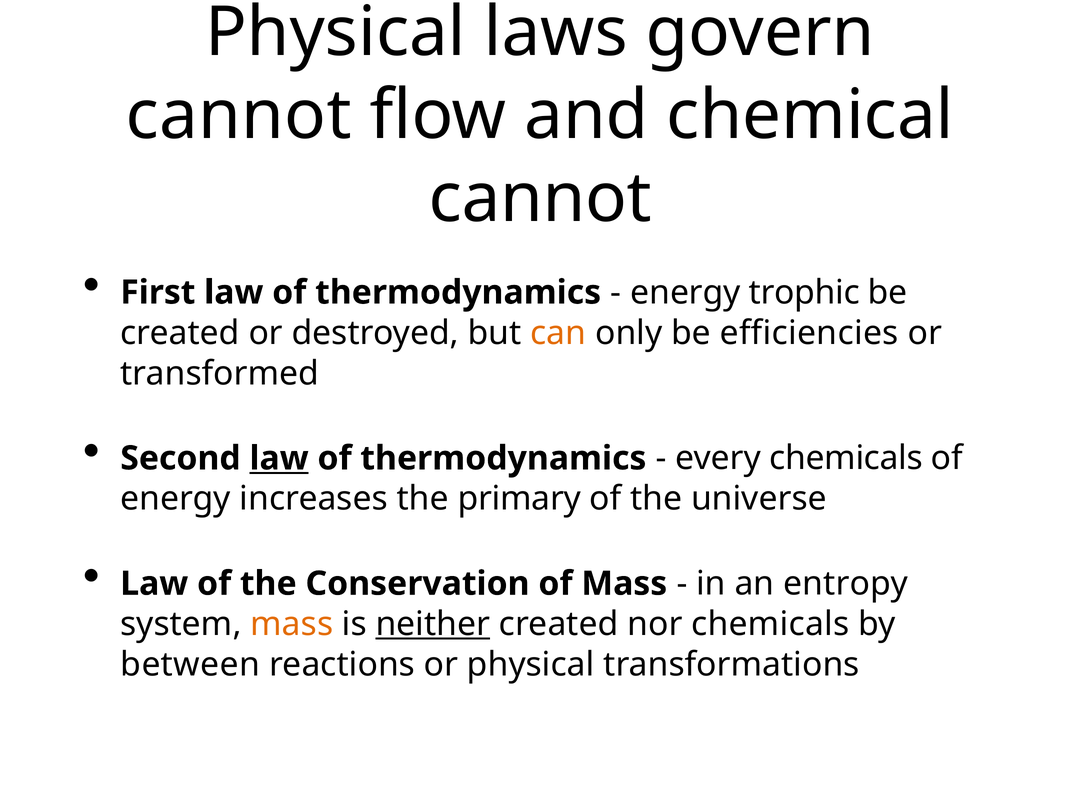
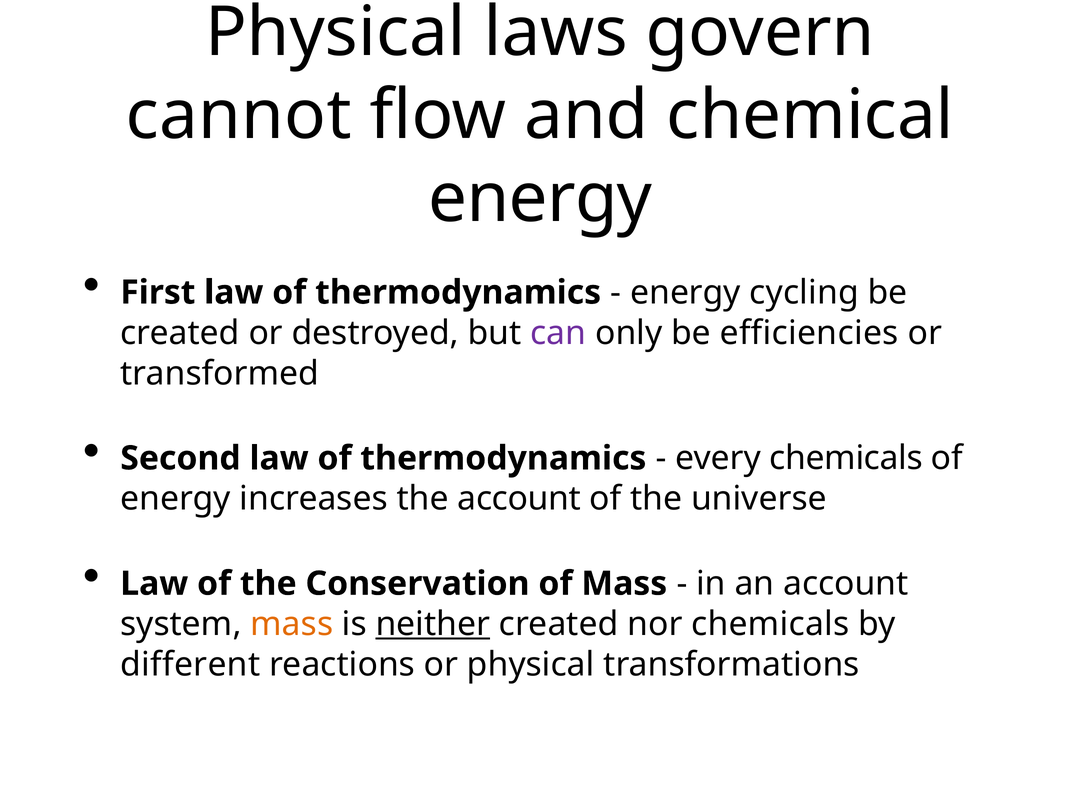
cannot: cannot -> energy (540, 199)
trophic: trophic -> cycling (804, 292)
can colour: orange -> purple (558, 333)
law underline: present -> none (279, 458)
the primary: primary -> account (519, 499)
an entropy: entropy -> account (846, 584)
between: between -> different (190, 665)
